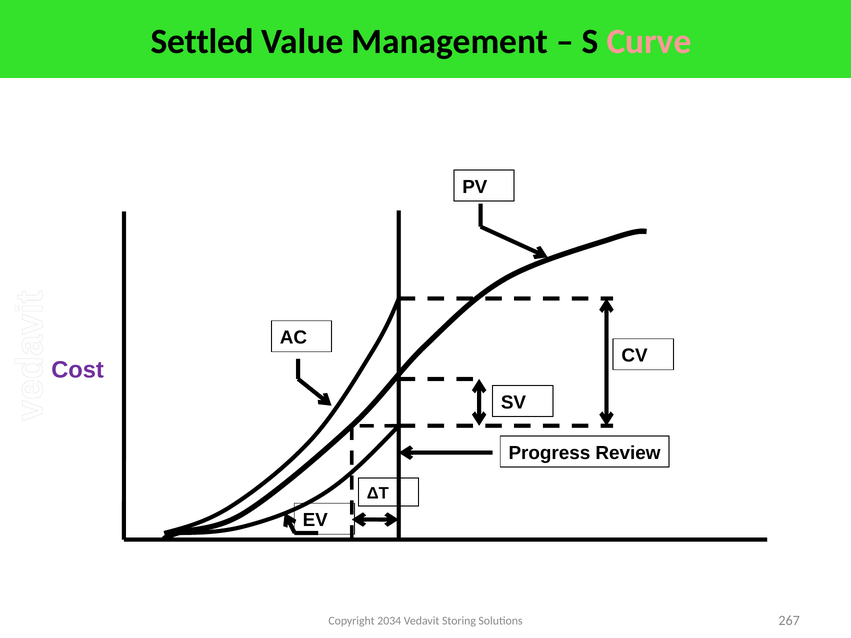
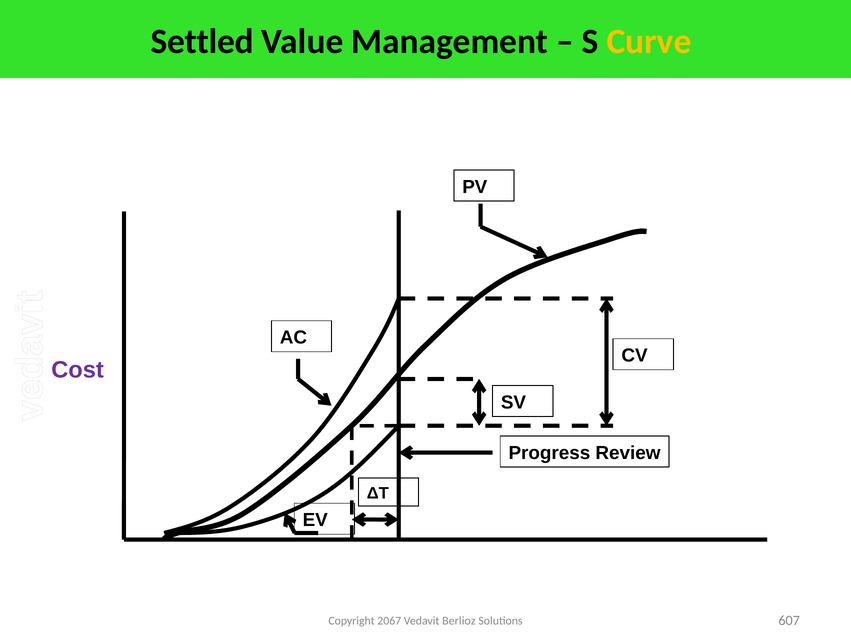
Curve colour: pink -> yellow (649, 41)
2034: 2034 -> 2067 (389, 621)
Storing: Storing -> Berlioz (459, 621)
267: 267 -> 607 (789, 621)
